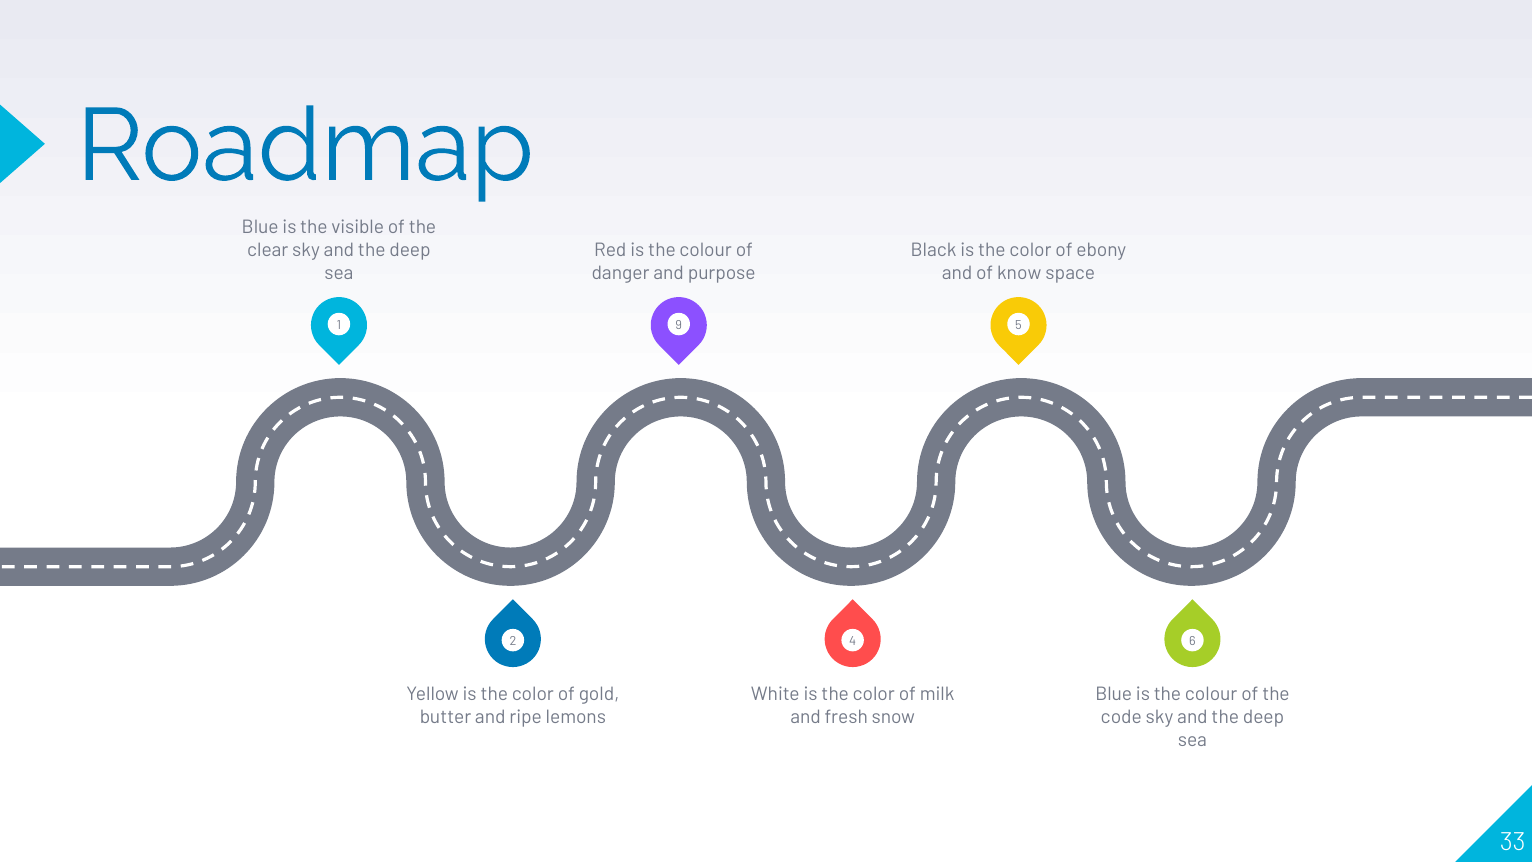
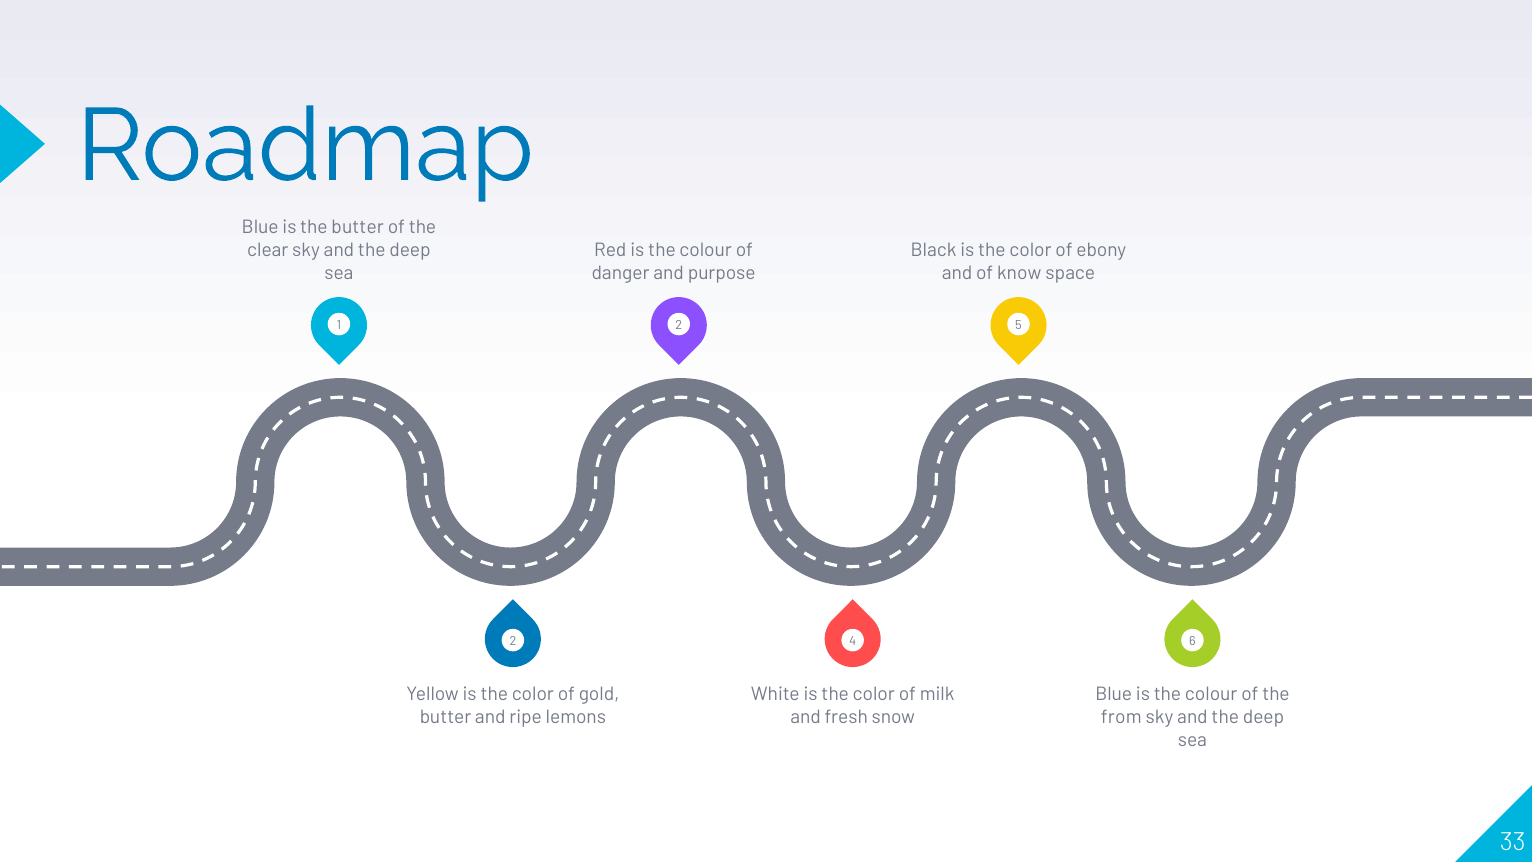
the visible: visible -> butter (358, 227)
1 9: 9 -> 2 (679, 325)
code: code -> from (1121, 717)
